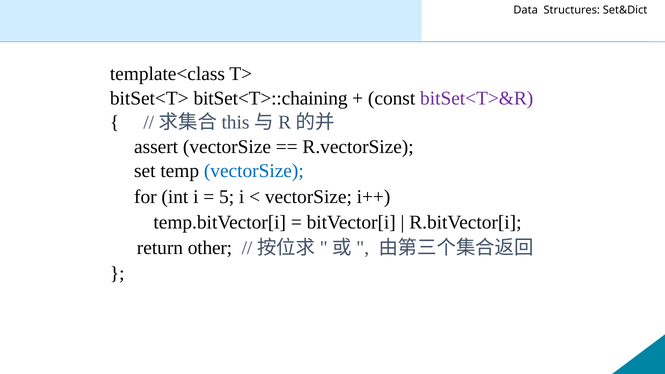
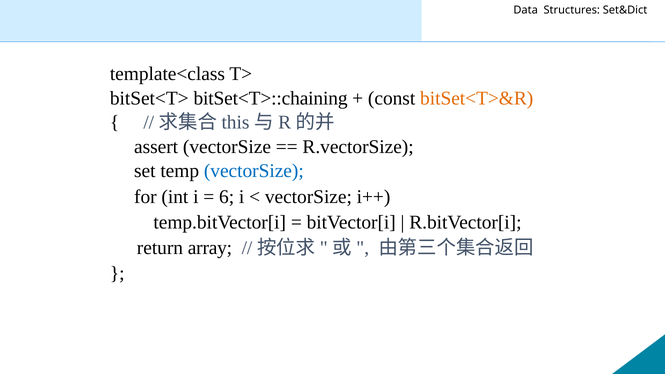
bitSet<T>&R colour: purple -> orange (477, 98)
5: 5 -> 6 (227, 197)
other: other -> array (210, 248)
